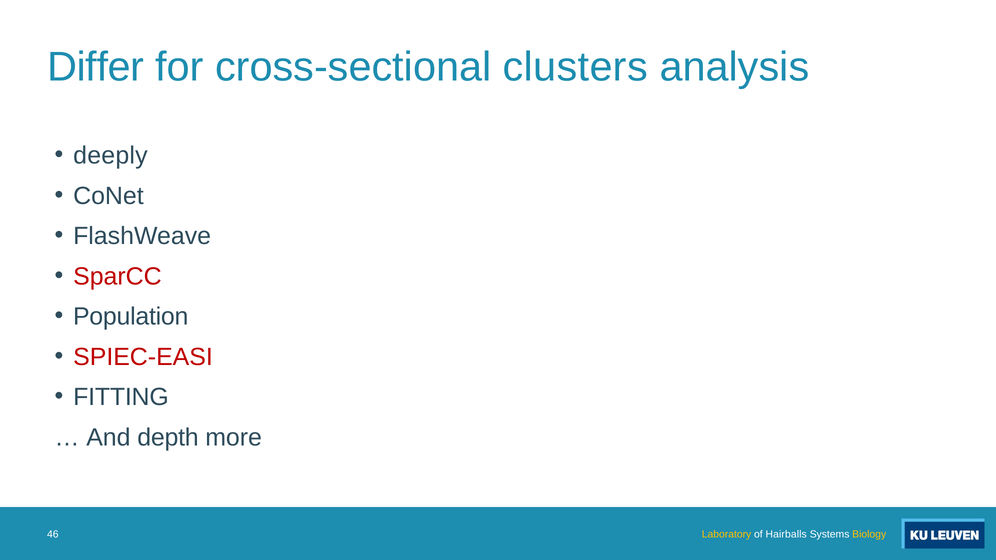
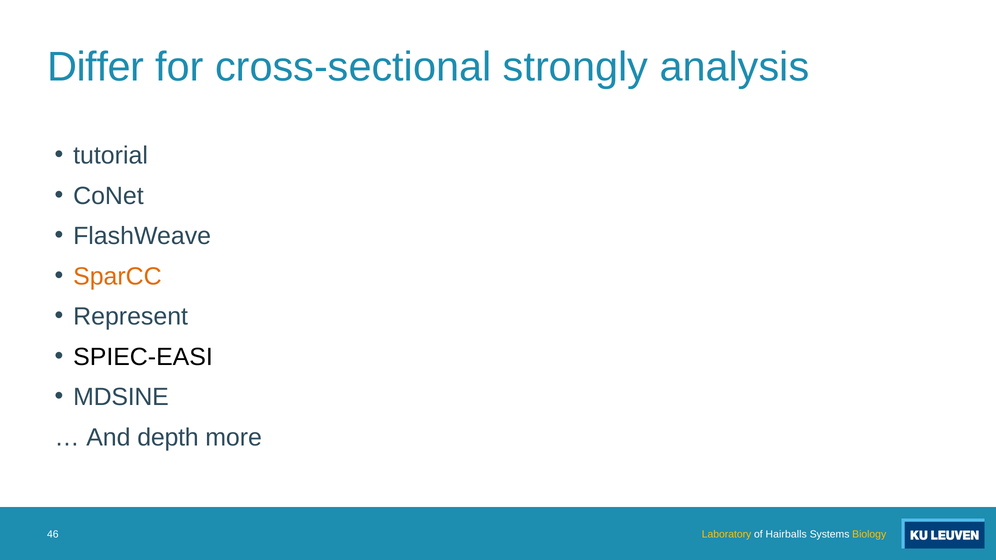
clusters: clusters -> strongly (576, 67)
deeply: deeply -> tutorial (111, 156)
SparCC colour: red -> orange (117, 276)
Population: Population -> Represent (131, 317)
SPIEC-EASI colour: red -> black (143, 357)
FITTING: FITTING -> MDSINE (121, 397)
